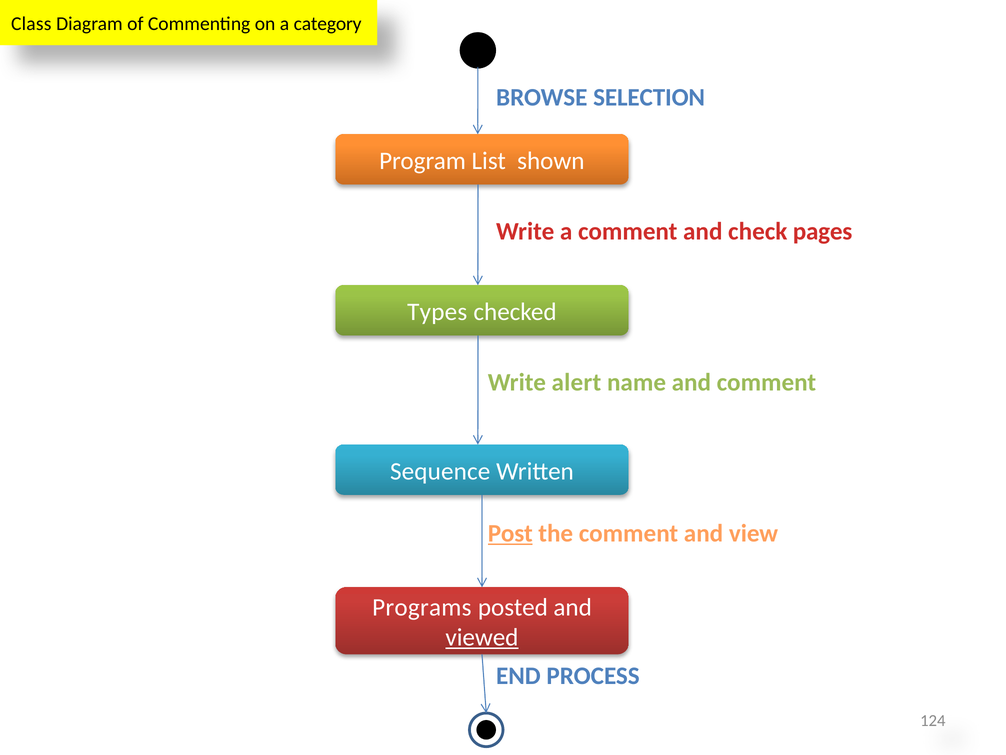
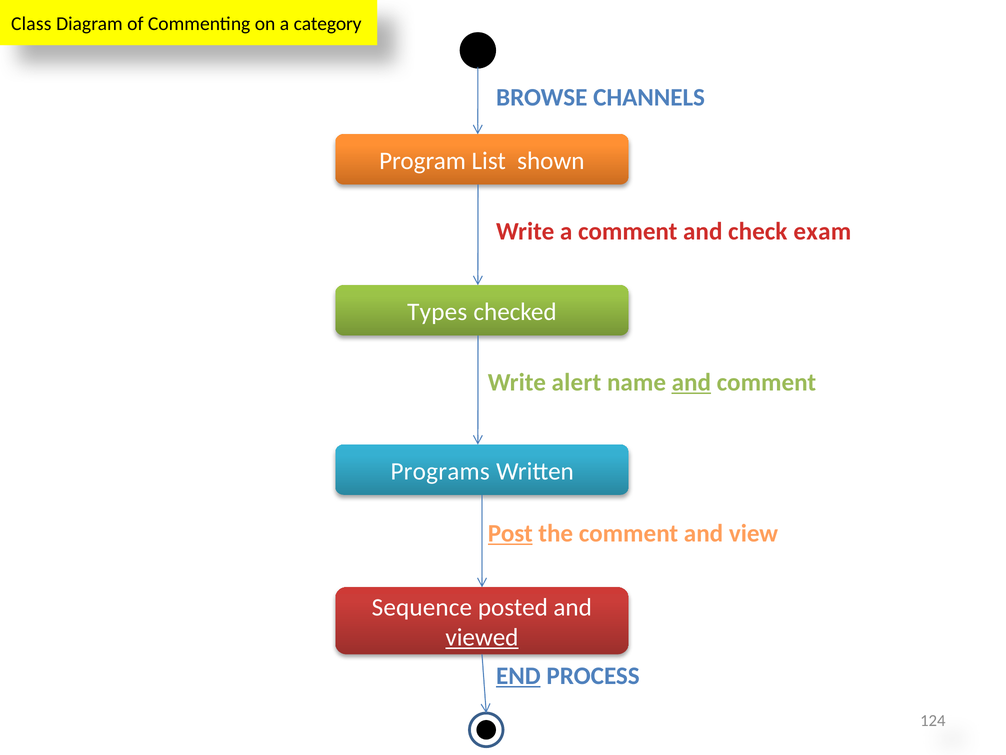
SELECTION: SELECTION -> CHANNELS (649, 97)
pages: pages -> exam (822, 231)
and underline: none -> present (691, 382)
Sequence: Sequence -> Programs (440, 471)
Programs: Programs -> Sequence (422, 607)
END underline: none -> present (518, 676)
